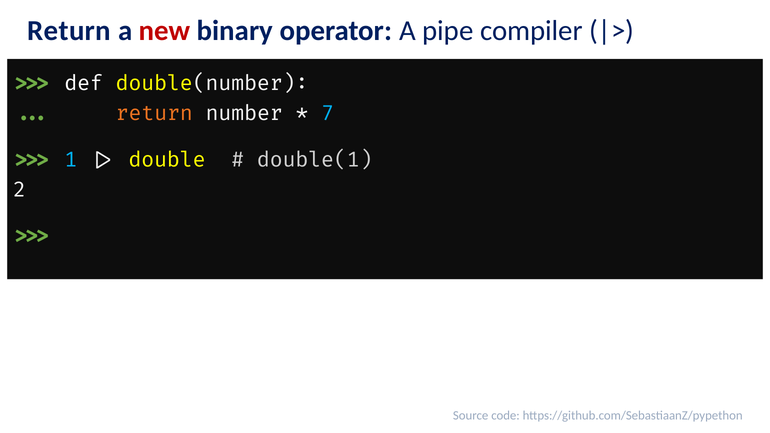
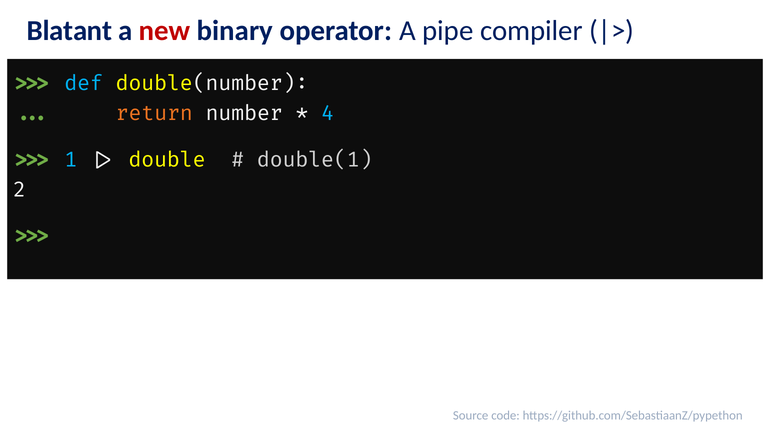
Return: Return -> Blatant (69, 31)
def colour: white -> light blue (84, 84)
7: 7 -> 4 (328, 114)
